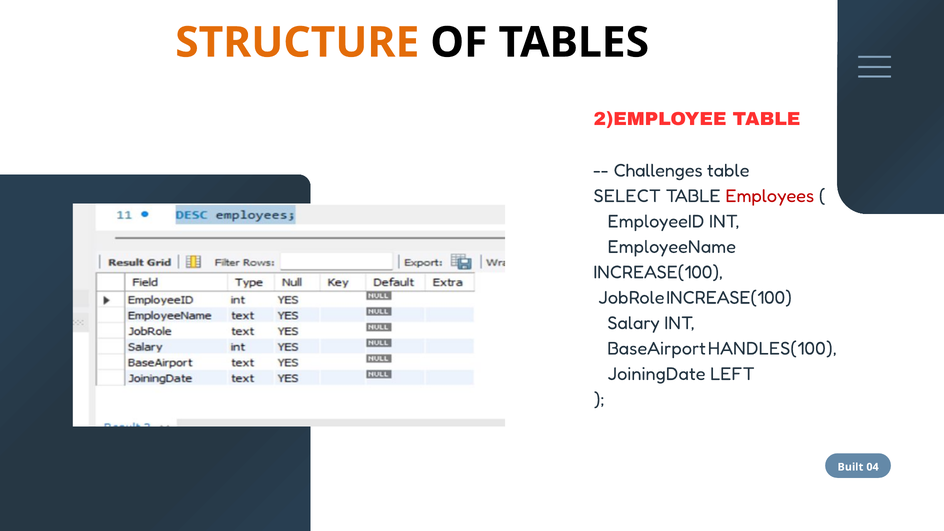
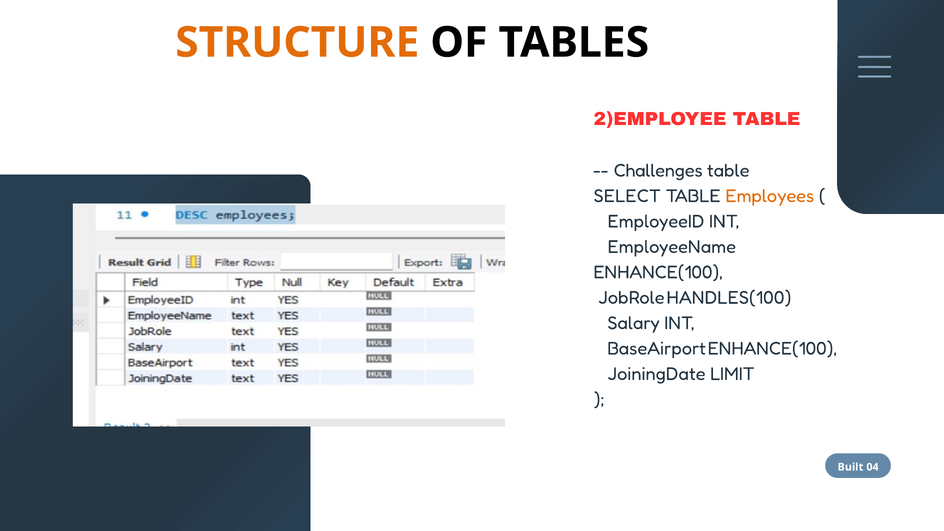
Employees colour: red -> orange (770, 196)
INCREASE(100: INCREASE(100 -> ENHANCE(100 (658, 272)
JobRole INCREASE(100: INCREASE(100 -> HANDLES(100 (729, 298)
BaseAirport HANDLES(100: HANDLES(100 -> ENHANCE(100 (772, 348)
LEFT: LEFT -> LIMIT (732, 374)
